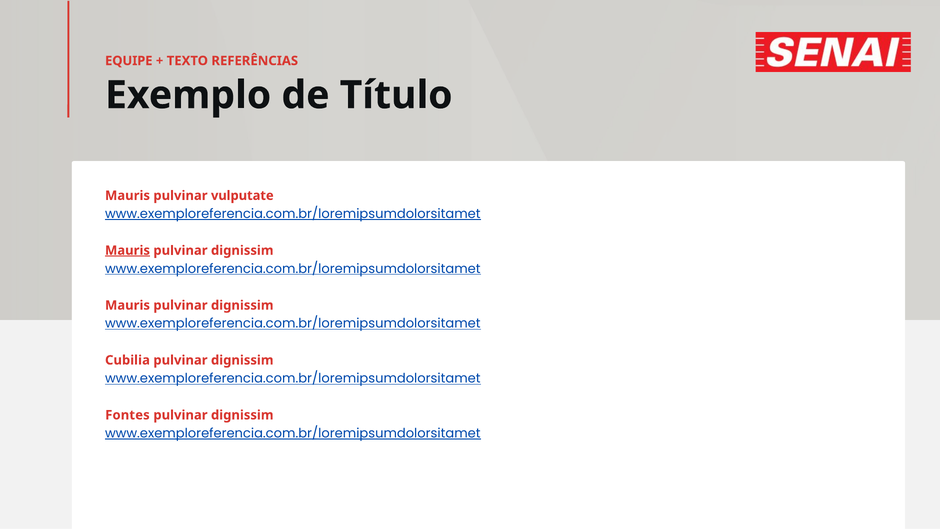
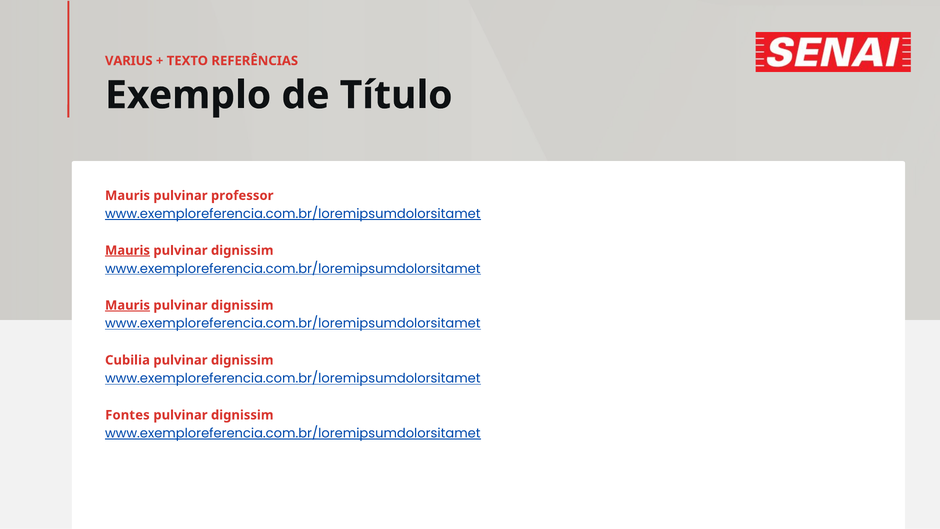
EQUIPE: EQUIPE -> VARIUS (129, 61)
vulputate: vulputate -> professor (242, 195)
Mauris underline: none -> present (127, 305)
